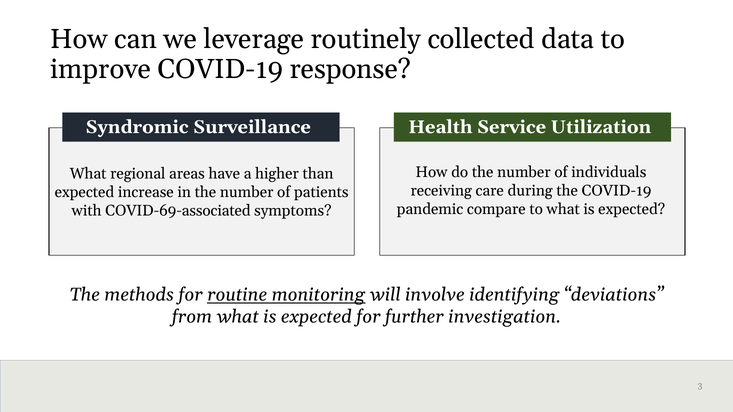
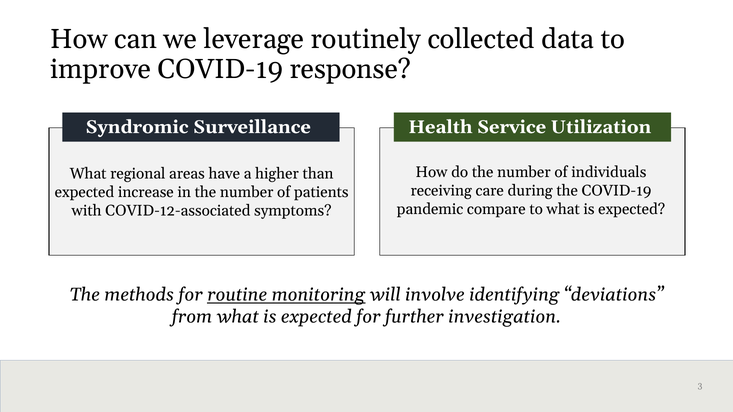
COVID-69-associated: COVID-69-associated -> COVID-12-associated (178, 211)
